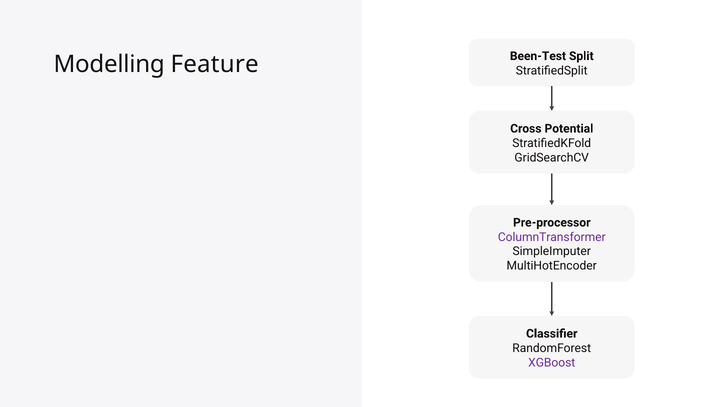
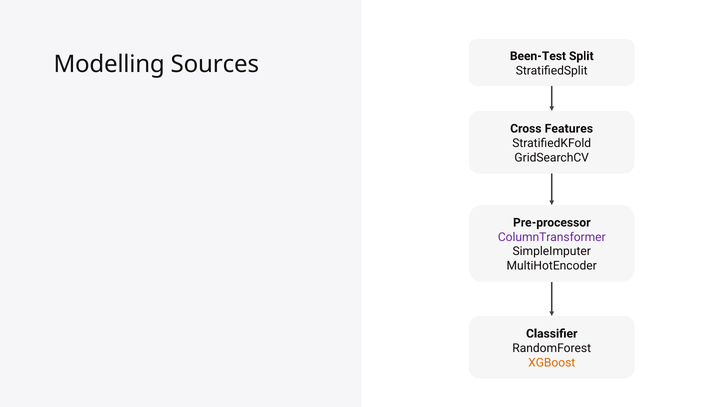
Feature: Feature -> Sources (215, 64)
Potential: Potential -> Features (569, 128)
XGBoost colour: purple -> orange (552, 362)
